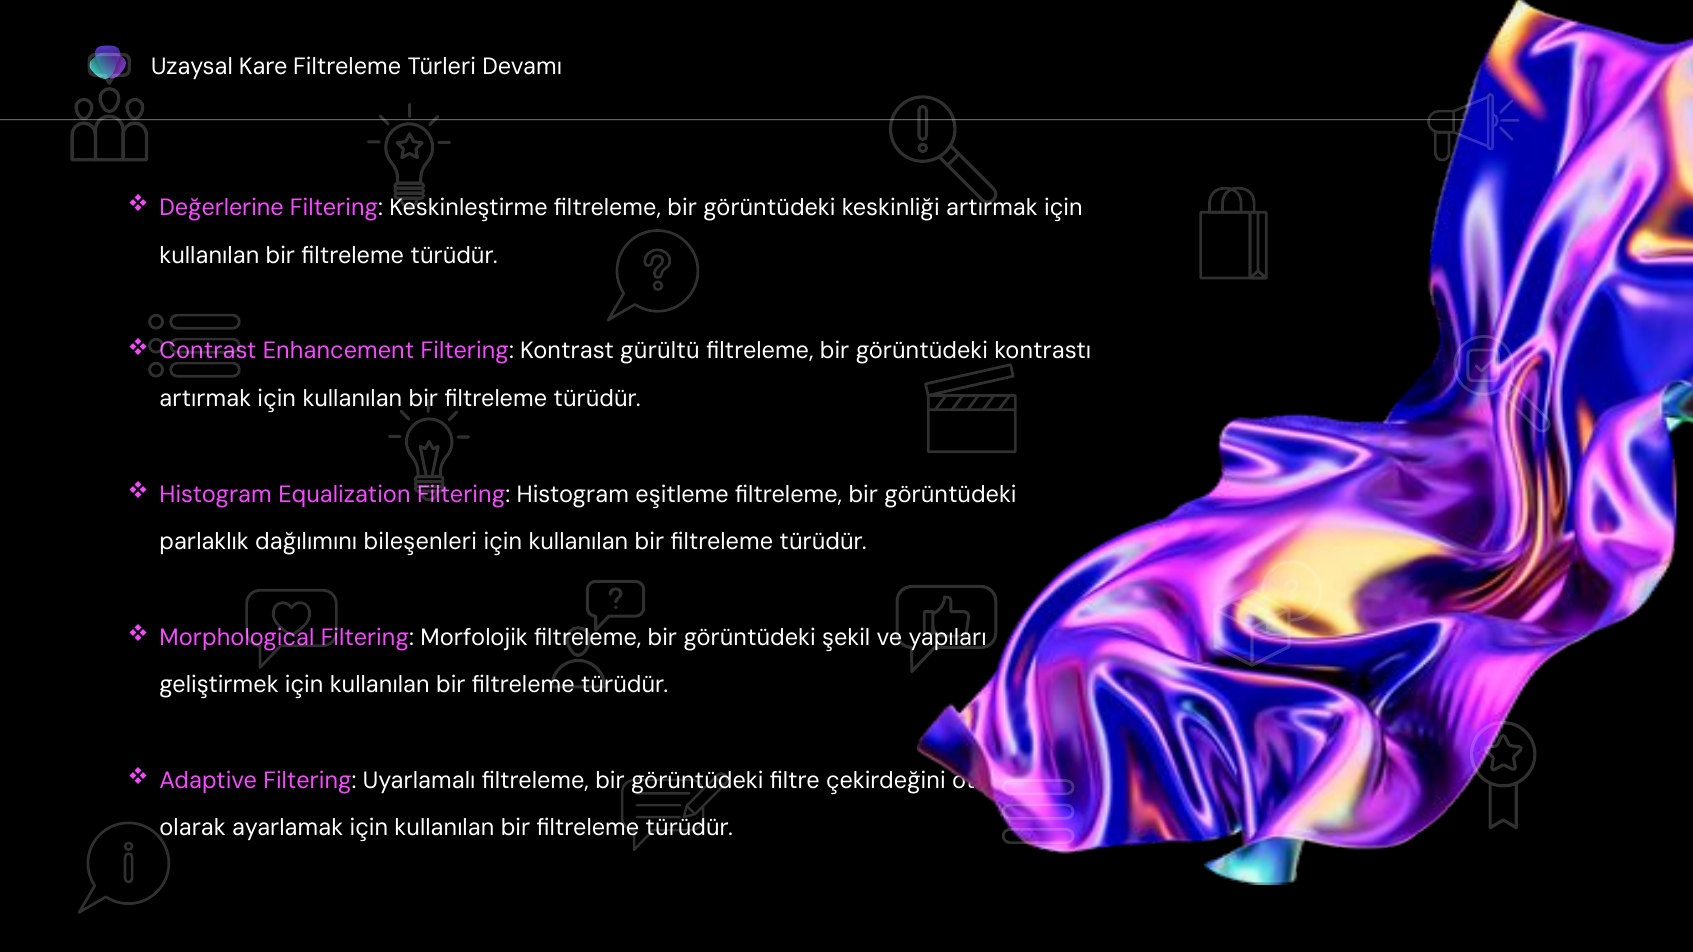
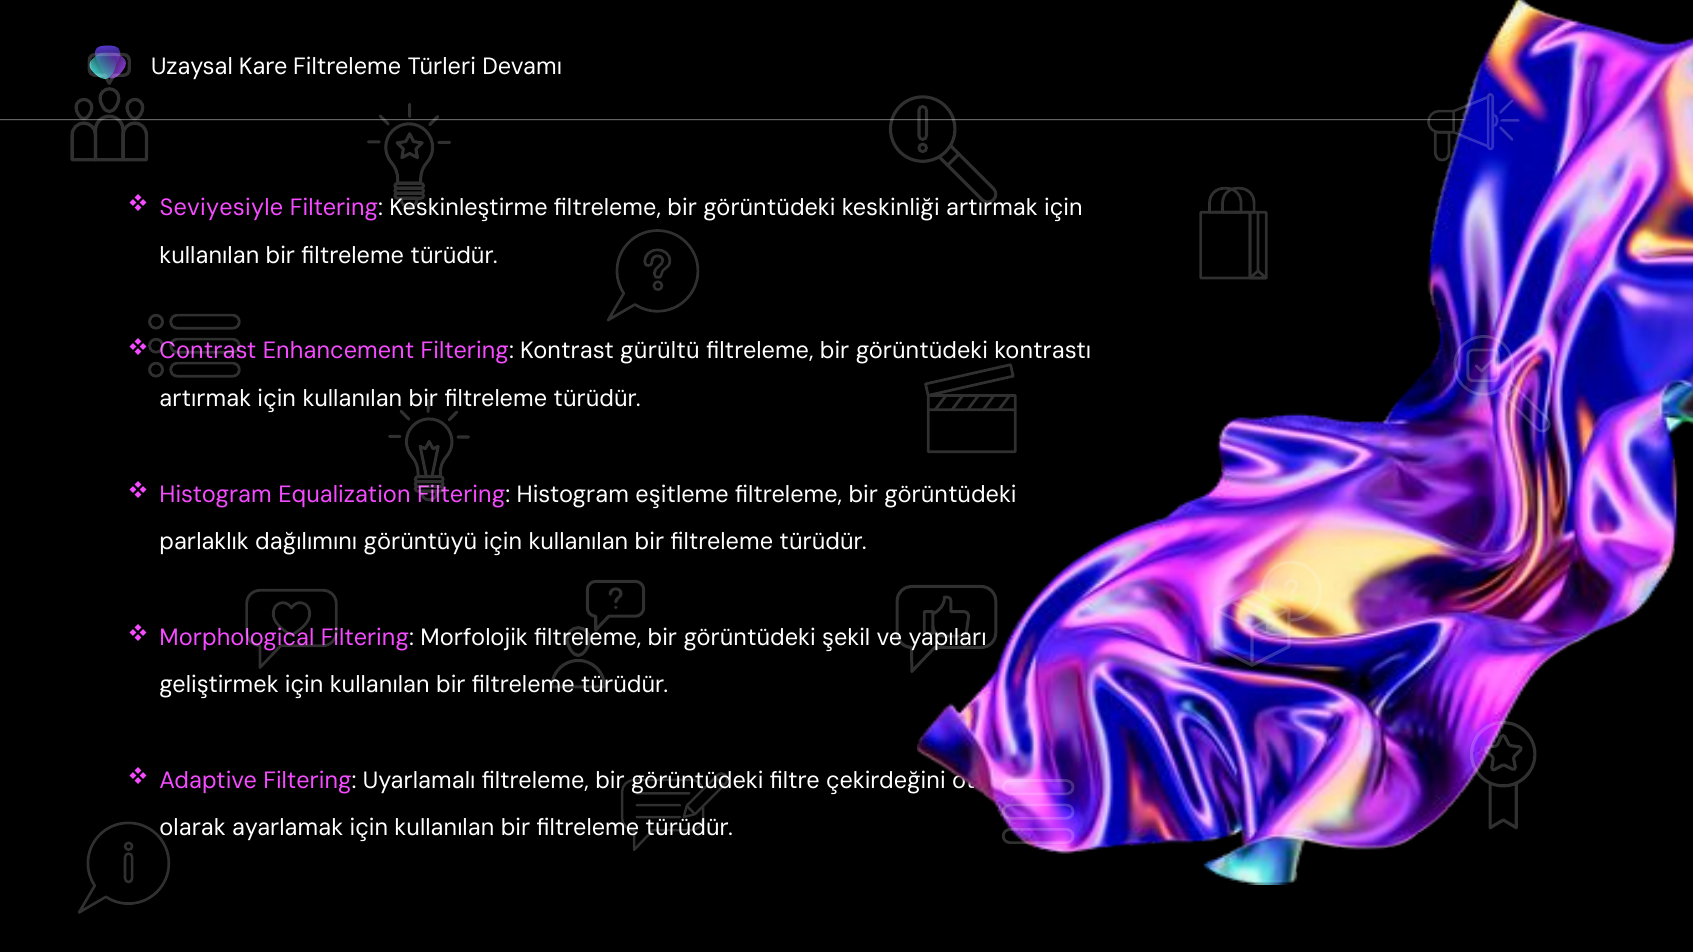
Değerlerine: Değerlerine -> Seviyesiyle (221, 208)
bileşenleri: bileşenleri -> görüntüyü (420, 542)
